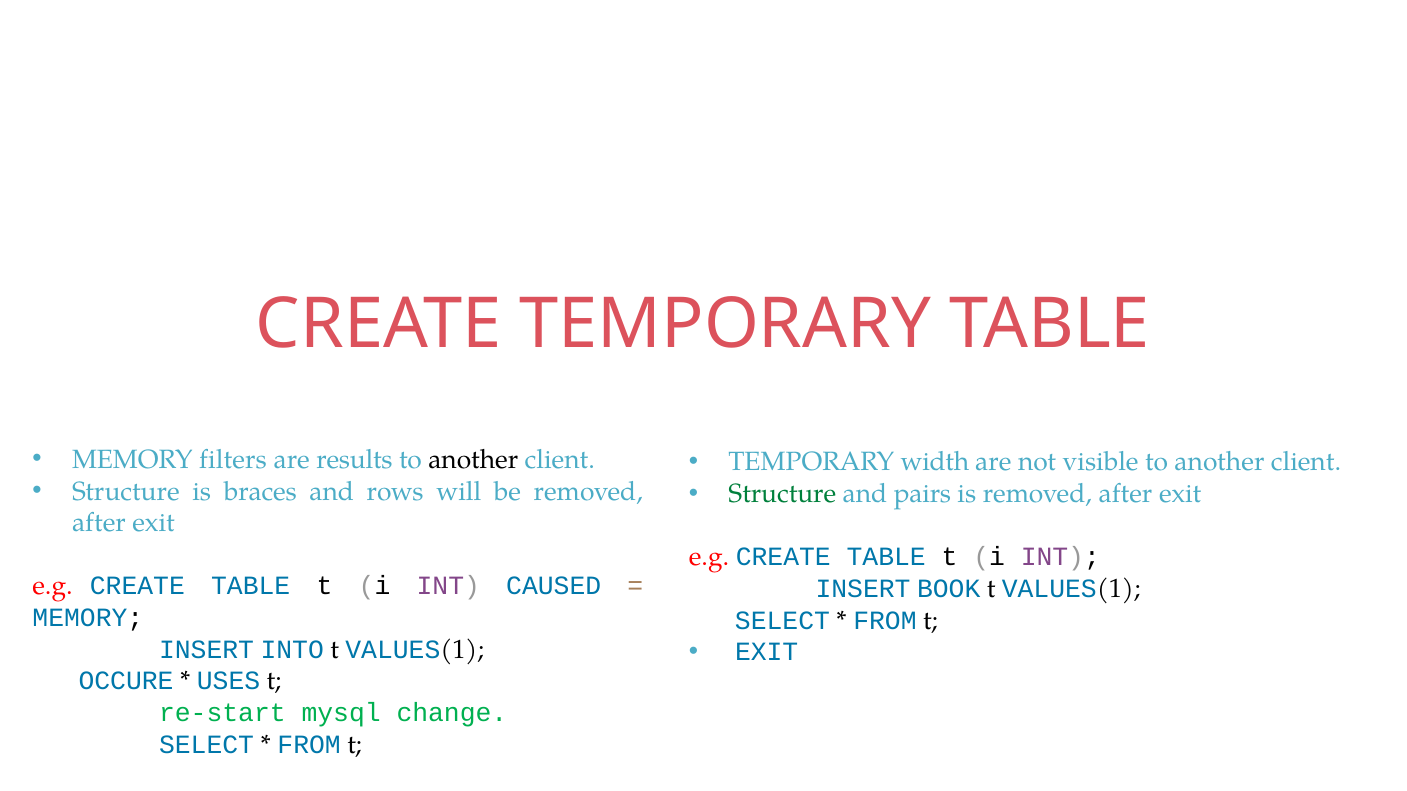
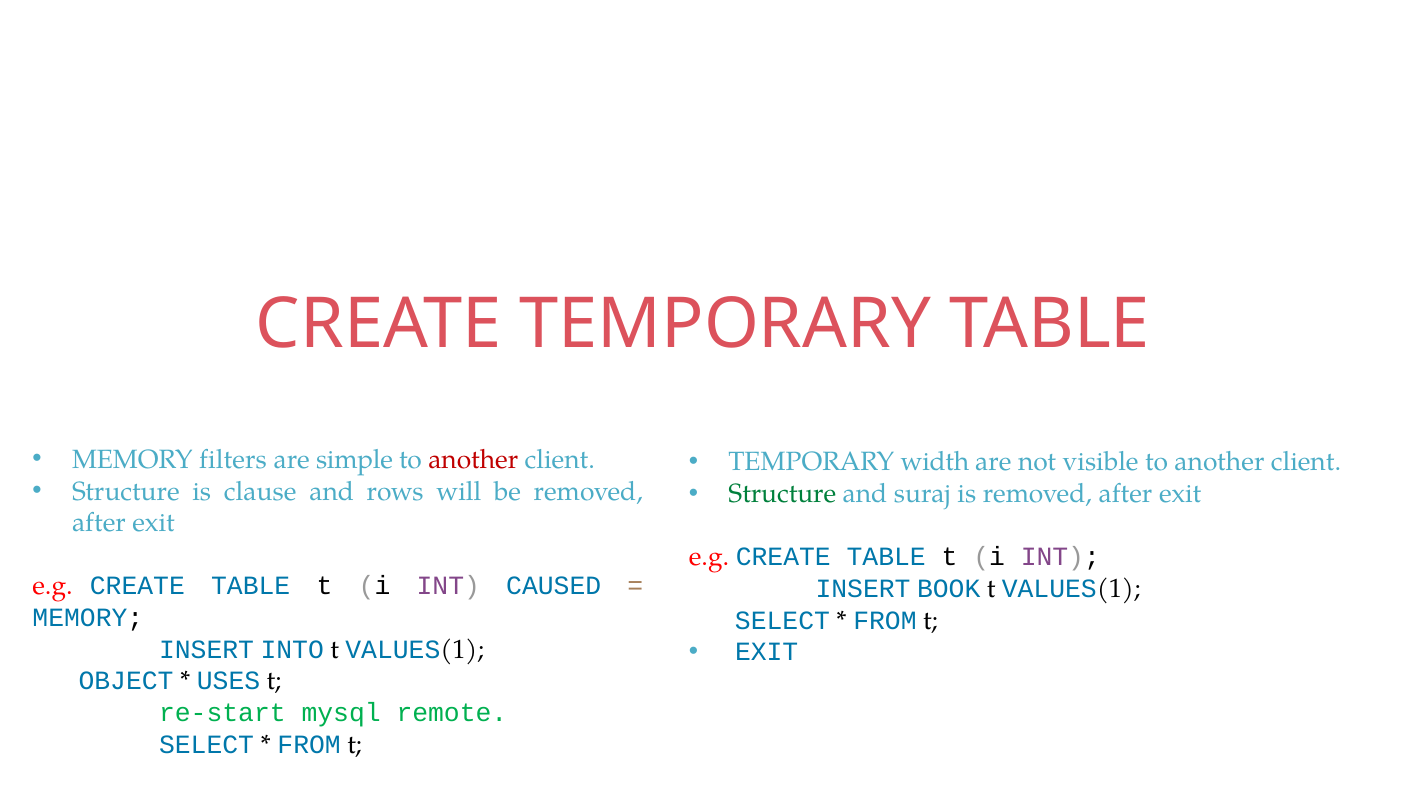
results: results -> simple (355, 460)
another colour: black -> red (473, 460)
braces: braces -> clause (260, 492)
pairs: pairs -> suraj (922, 494)
OCCURE: OCCURE -> OBJECT (126, 682)
change: change -> remote (452, 713)
